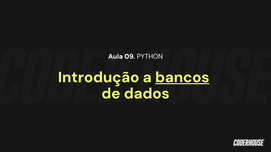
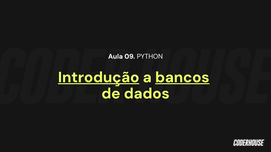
Introdução underline: none -> present (99, 78)
